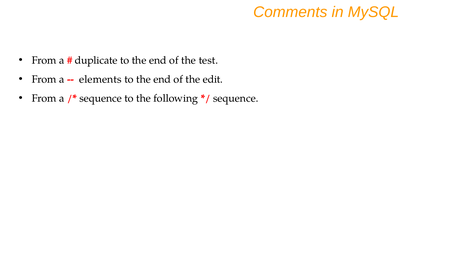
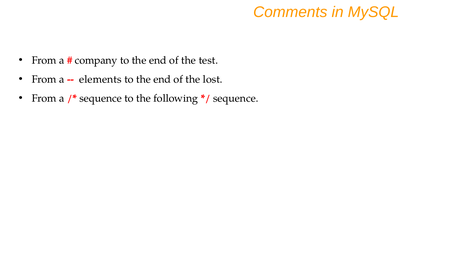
duplicate: duplicate -> company (96, 60)
edit: edit -> lost (213, 79)
